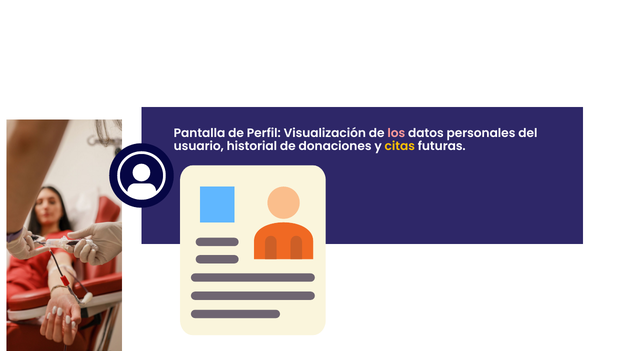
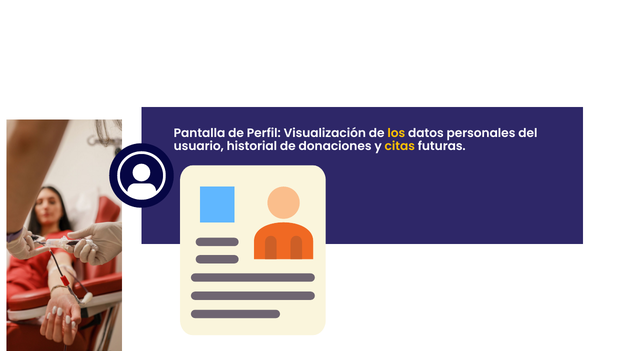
los colour: pink -> yellow (396, 133)
